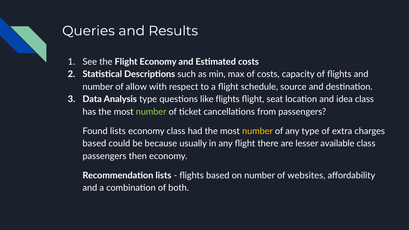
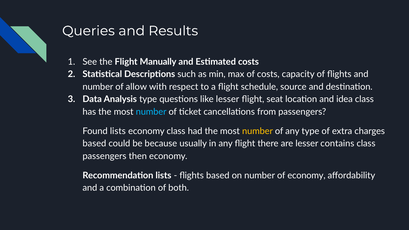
Flight Economy: Economy -> Manually (158, 62)
like flights: flights -> lesser (228, 99)
number colour: light green -> light blue (151, 112)
available: available -> contains (337, 144)
of websites: websites -> economy (306, 175)
